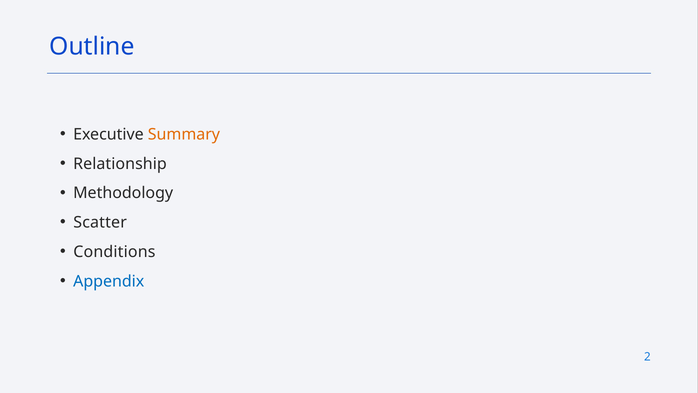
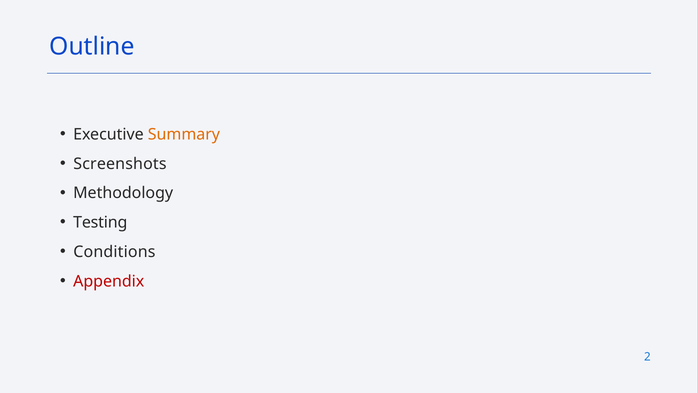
Relationship: Relationship -> Screenshots (120, 164)
Scatter: Scatter -> Testing (100, 222)
Appendix colour: blue -> red (109, 281)
